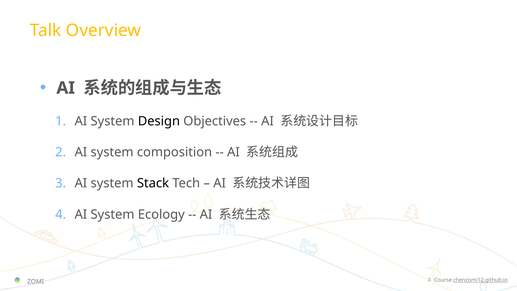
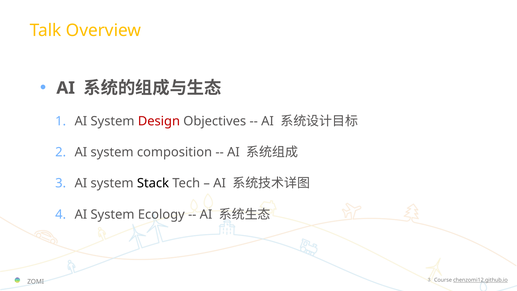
Design colour: black -> red (159, 121)
